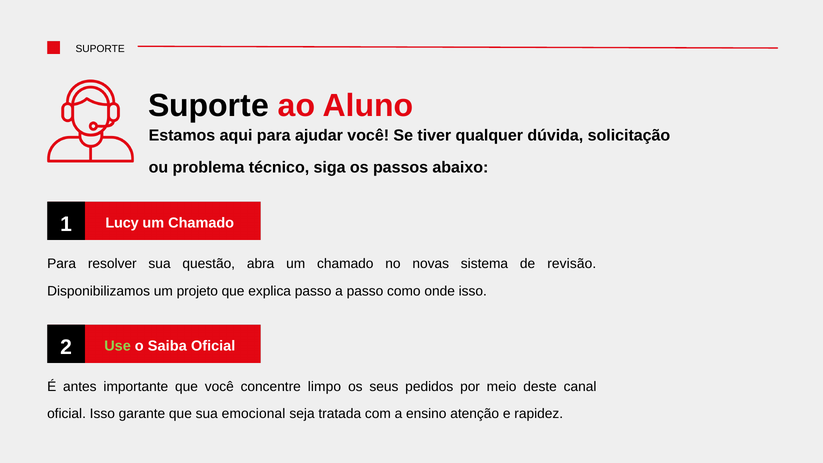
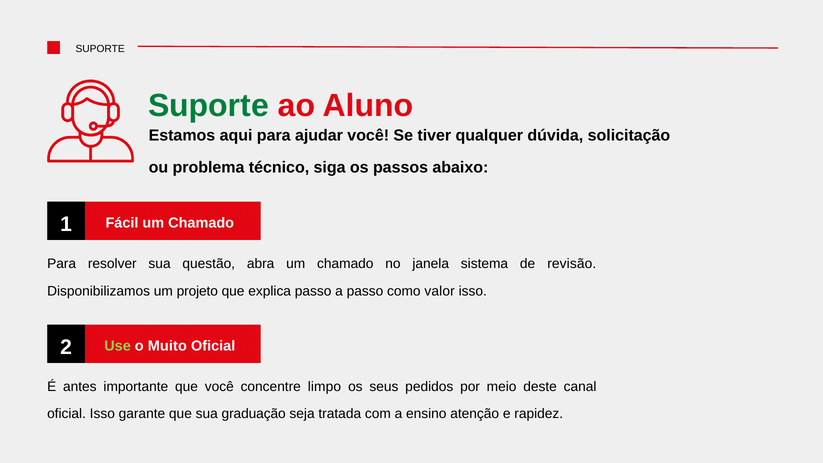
Suporte colour: black -> green (208, 106)
Lucy: Lucy -> Fácil (122, 223)
novas: novas -> janela (431, 263)
onde: onde -> valor (440, 291)
Saiba: Saiba -> Muito (167, 346)
emocional: emocional -> graduação (254, 414)
